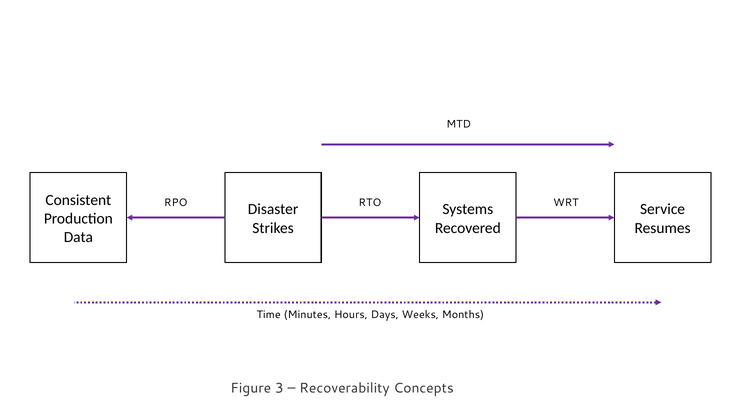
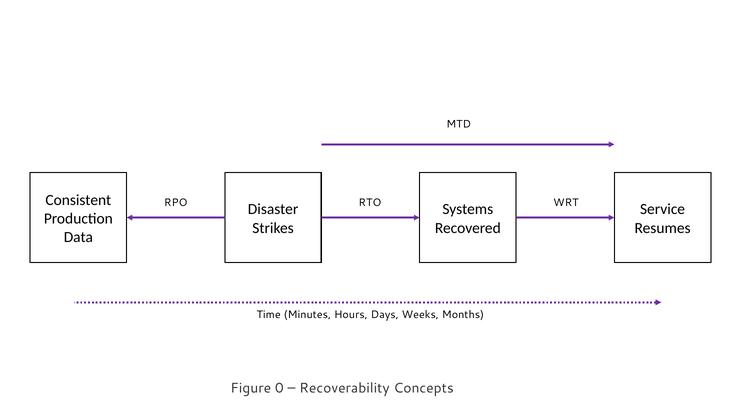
3: 3 -> 0 (279, 388)
